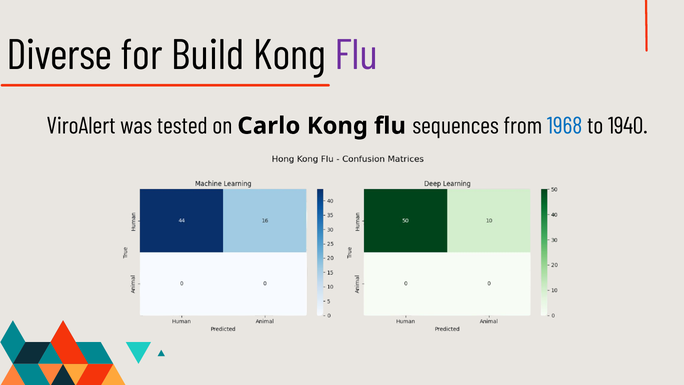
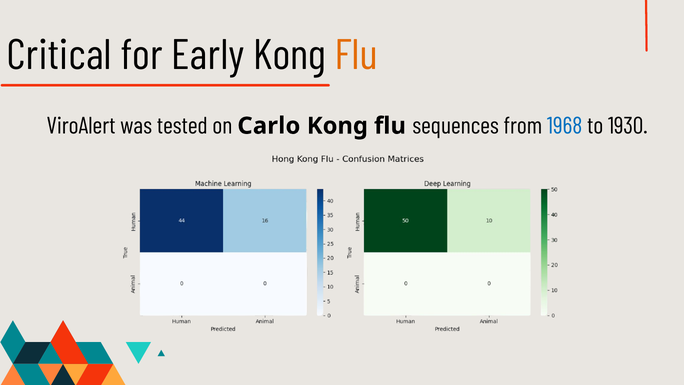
Diverse: Diverse -> Critical (59, 55)
Build: Build -> Early (208, 55)
Flu colour: purple -> orange (356, 55)
1940: 1940 -> 1930 (628, 126)
